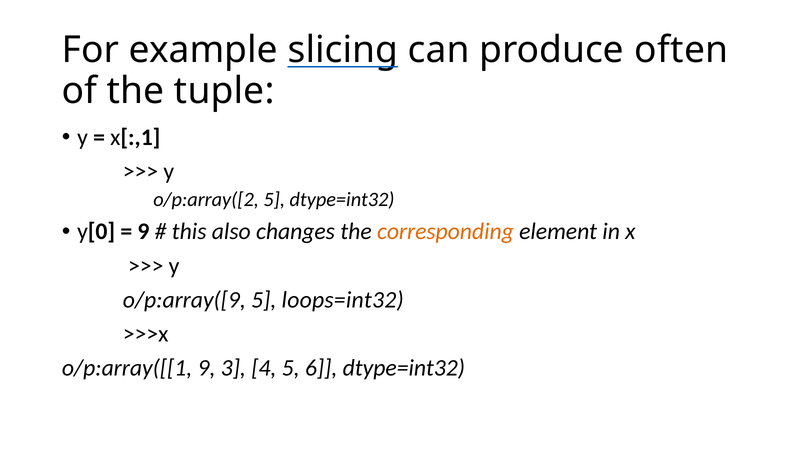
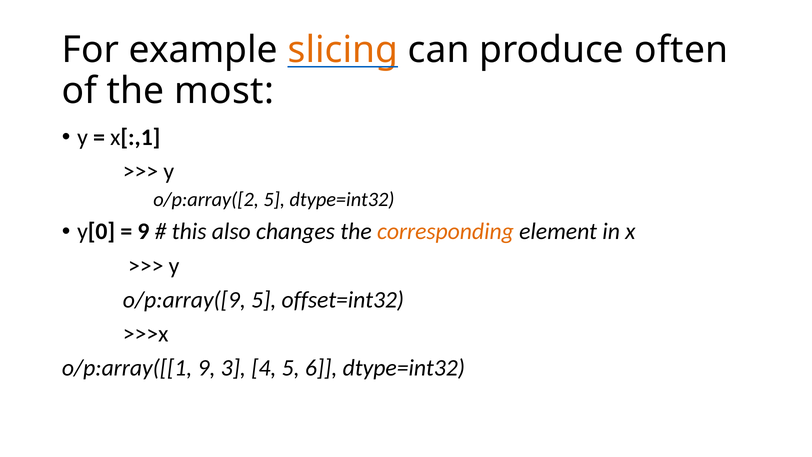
slicing colour: black -> orange (343, 50)
tuple: tuple -> most (224, 91)
loops=int32: loops=int32 -> offset=int32 (343, 300)
